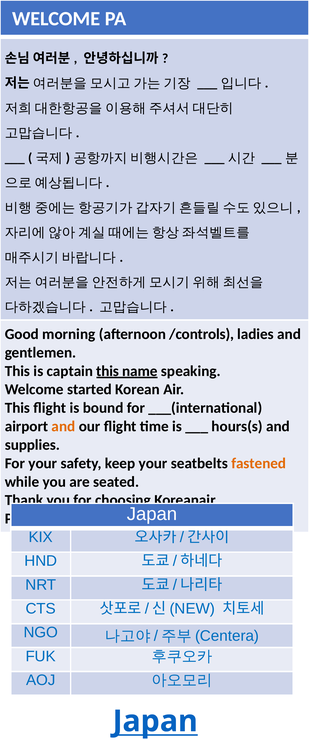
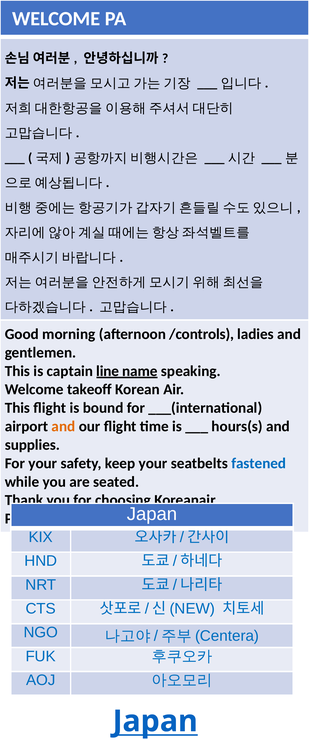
captain this: this -> line (108, 371)
started: started -> takeoff (89, 389)
fastened colour: orange -> blue (259, 463)
